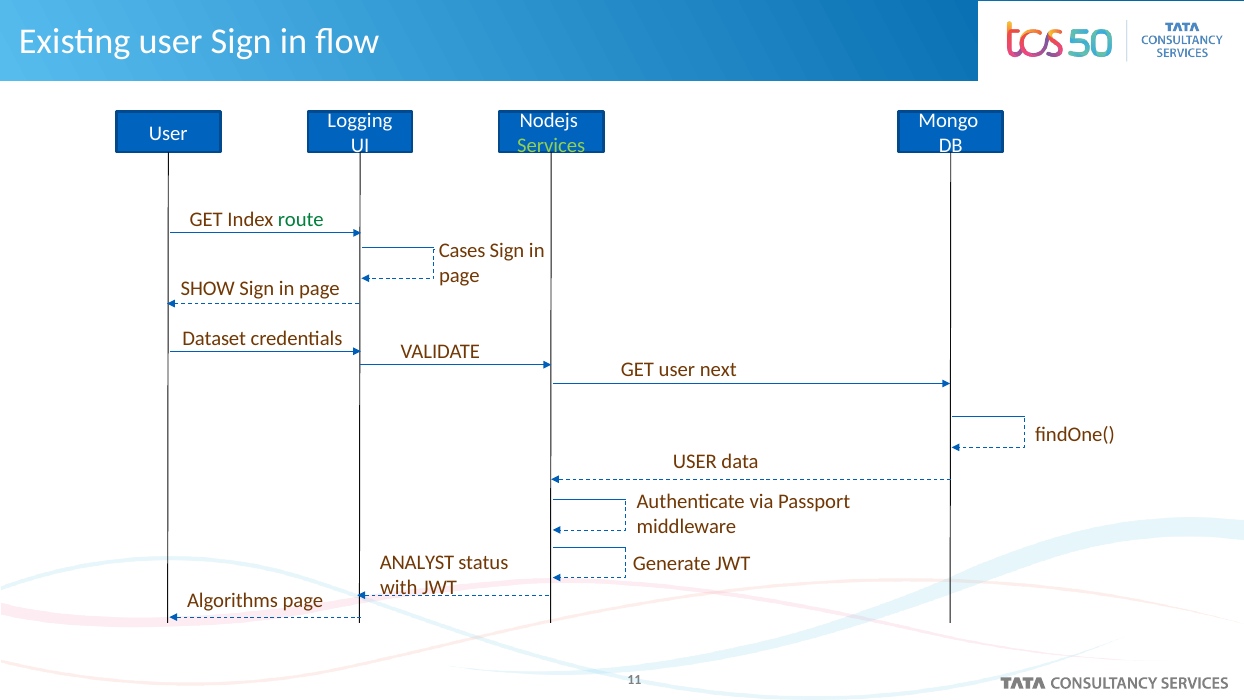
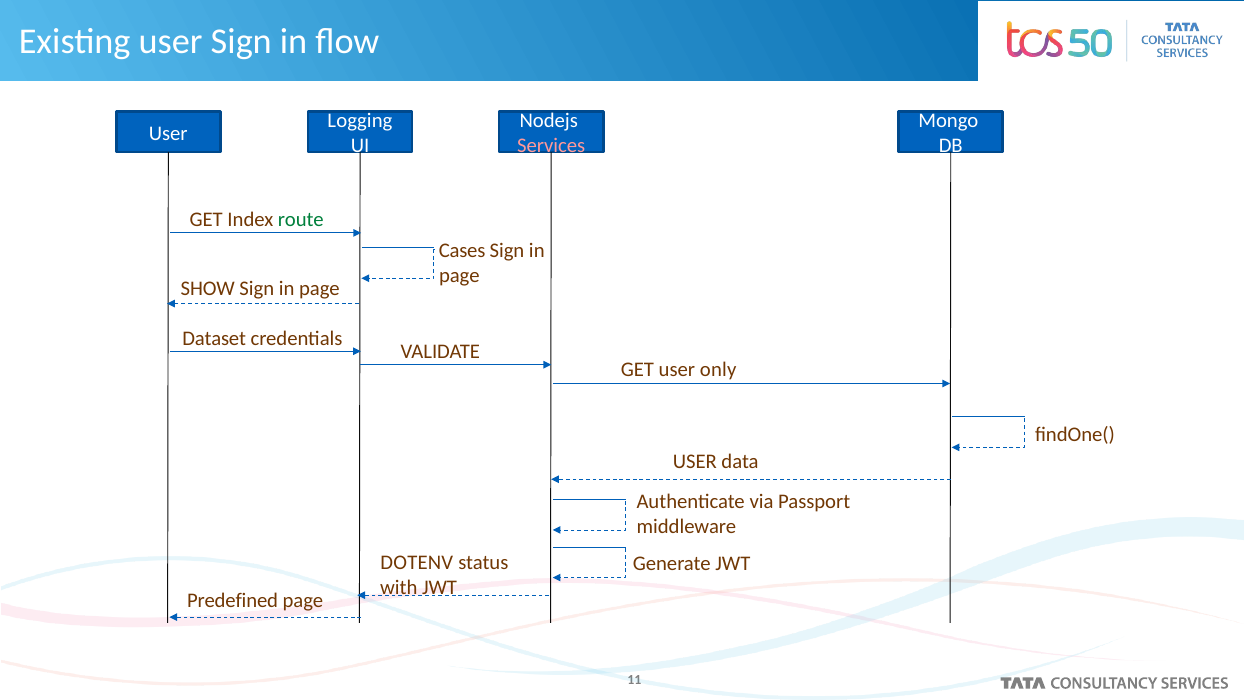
Services colour: light green -> pink (551, 146)
next: next -> only (718, 369)
ANALYST: ANALYST -> DOTENV (417, 563)
Algorithms: Algorithms -> Predefined (233, 601)
